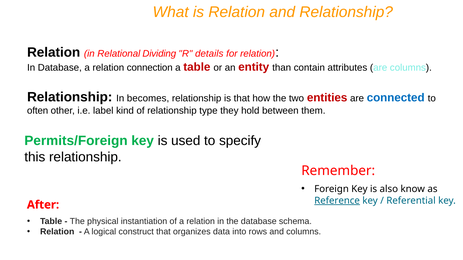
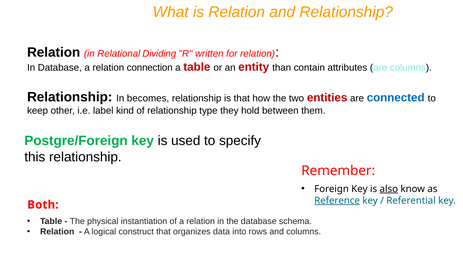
details: details -> written (209, 54)
often: often -> keep (38, 111)
Permits/Foreign: Permits/Foreign -> Postgre/Foreign (76, 141)
also underline: none -> present (389, 189)
After: After -> Both (43, 205)
